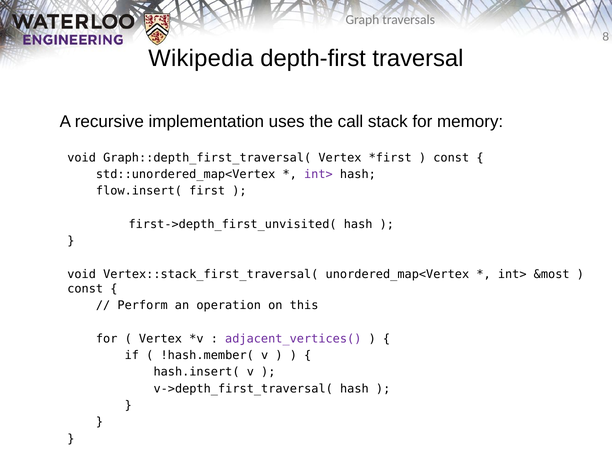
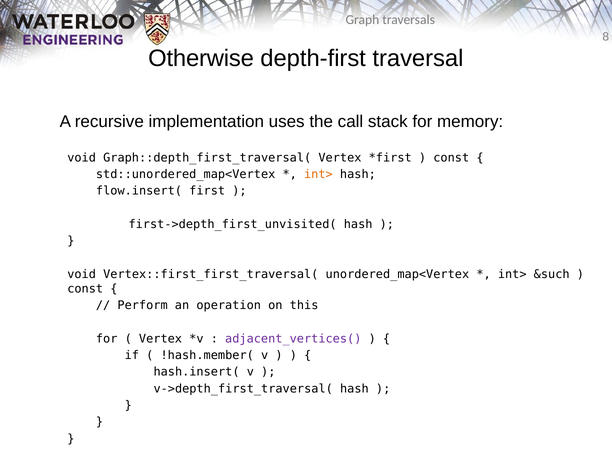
Wikipedia: Wikipedia -> Otherwise (201, 58)
int> colour: purple -> orange (318, 174)
Vertex::stack_first_traversal(: Vertex::stack_first_traversal( -> Vertex::first_first_traversal( (211, 274)
&most: &most -> &such (552, 274)
